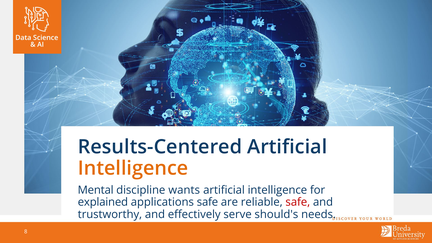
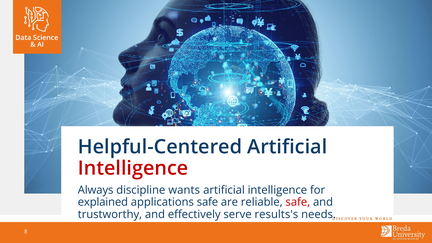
Results-Centered: Results-Centered -> Helpful-Centered (160, 147)
Intelligence colour: orange -> red (133, 168)
Mental: Mental -> Always (96, 190)
should's: should's -> results's (276, 214)
